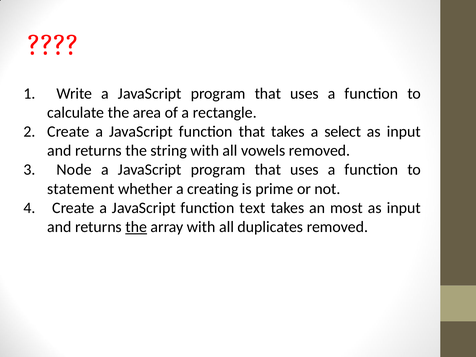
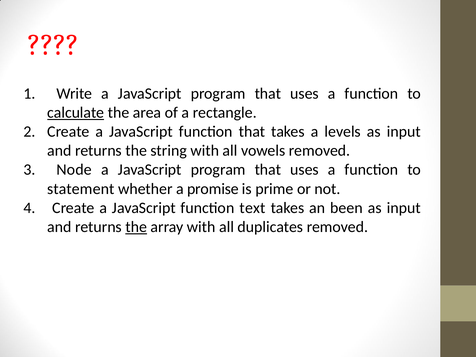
calculate underline: none -> present (76, 113)
select: select -> levels (343, 132)
creating: creating -> promise (213, 189)
most: most -> been (347, 208)
